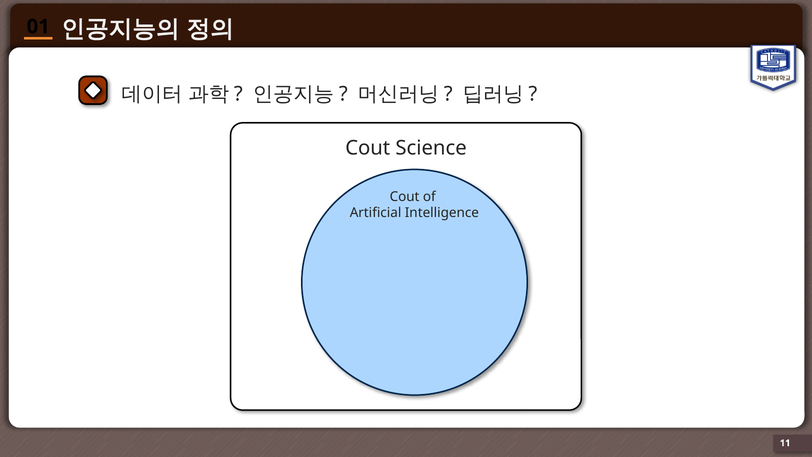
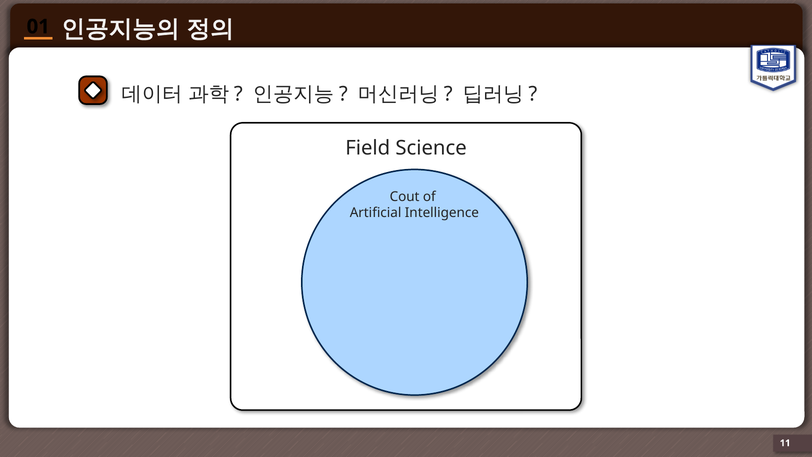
Cout: Cout -> Field (368, 148)
